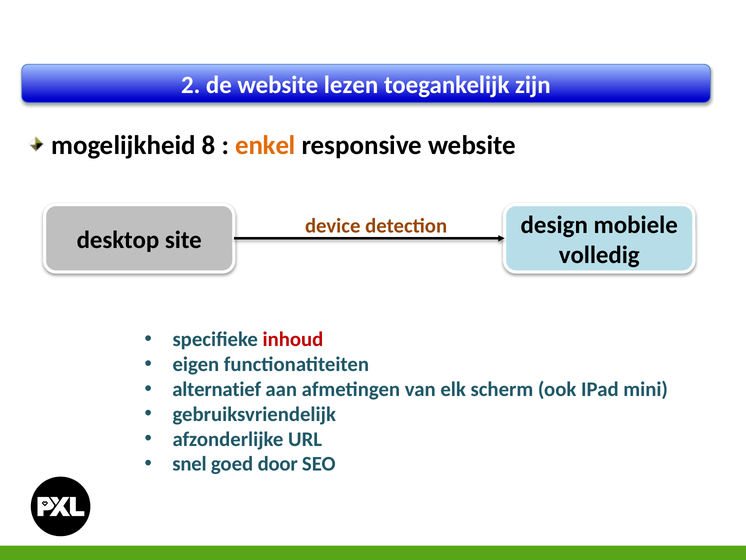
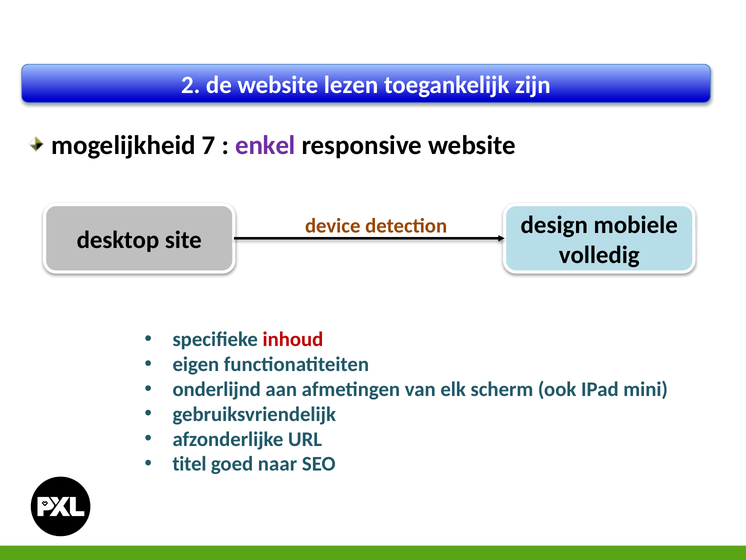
8: 8 -> 7 (209, 145)
enkel colour: orange -> purple (265, 145)
alternatief: alternatief -> onderlijnd (217, 389)
snel: snel -> titel (189, 464)
door: door -> naar (278, 464)
